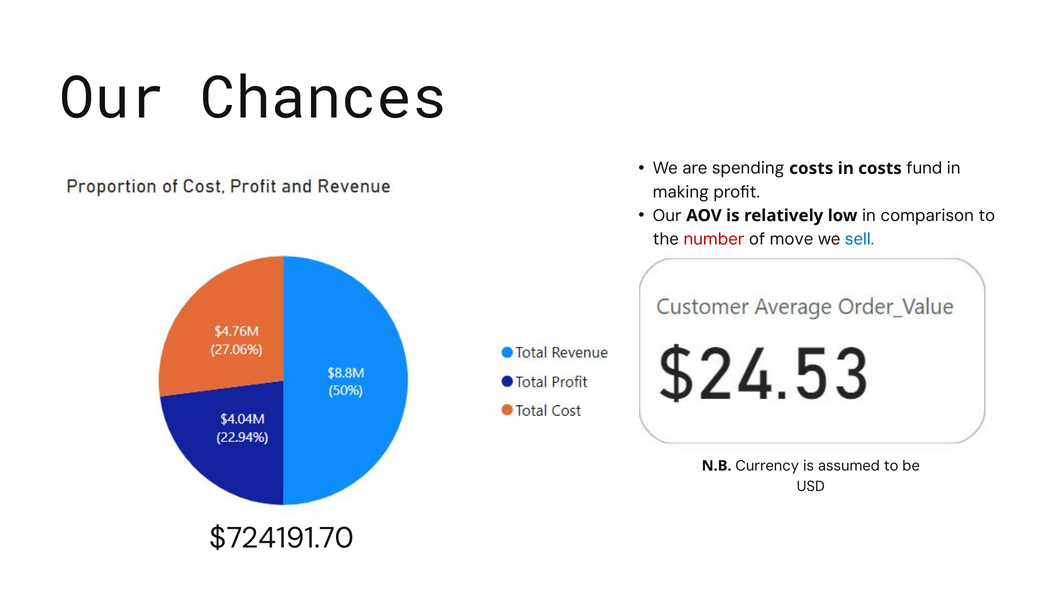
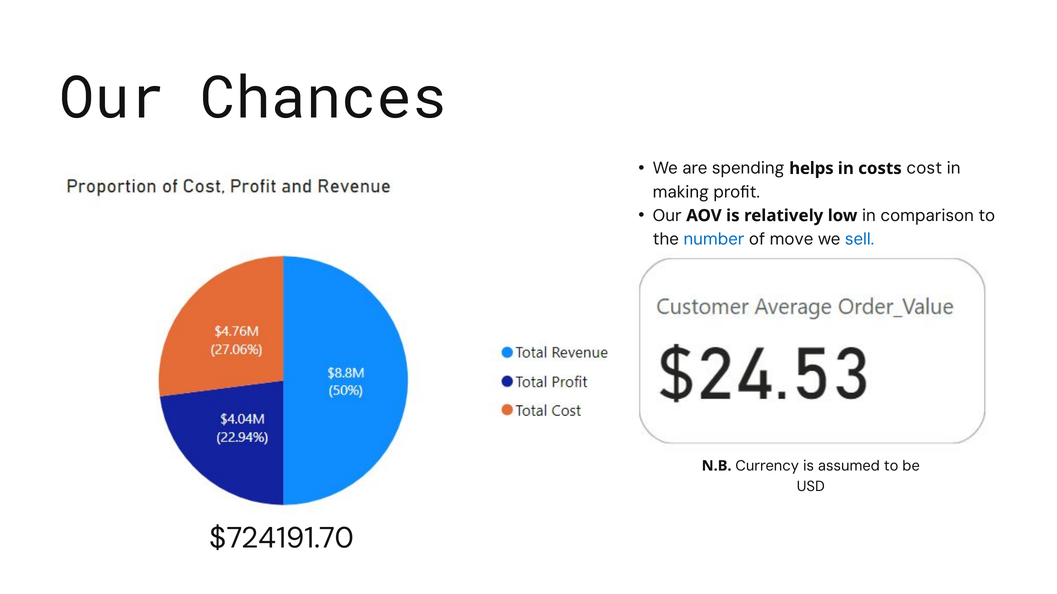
spending costs: costs -> helps (811, 169)
fund: fund -> cost (924, 169)
number colour: red -> blue (714, 239)
